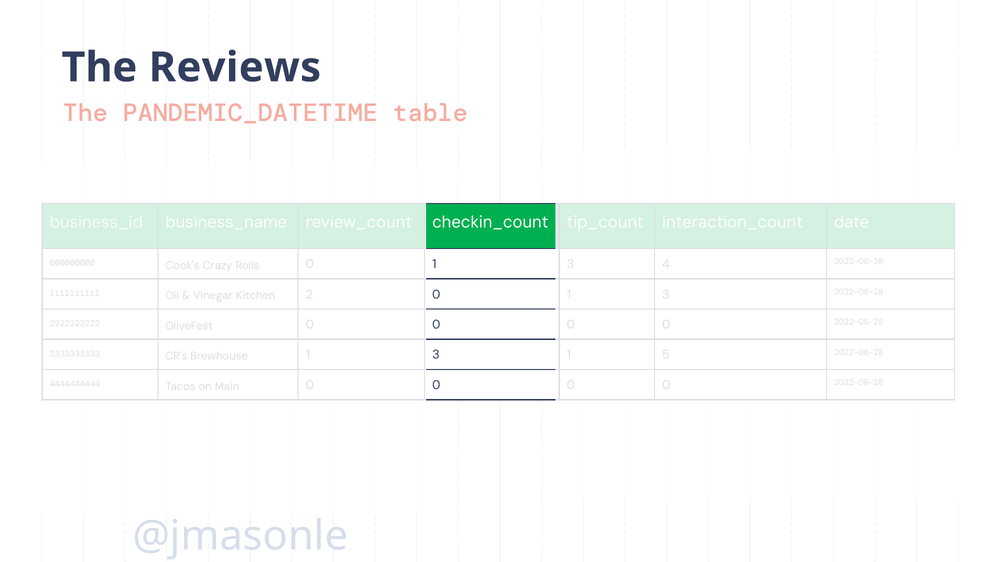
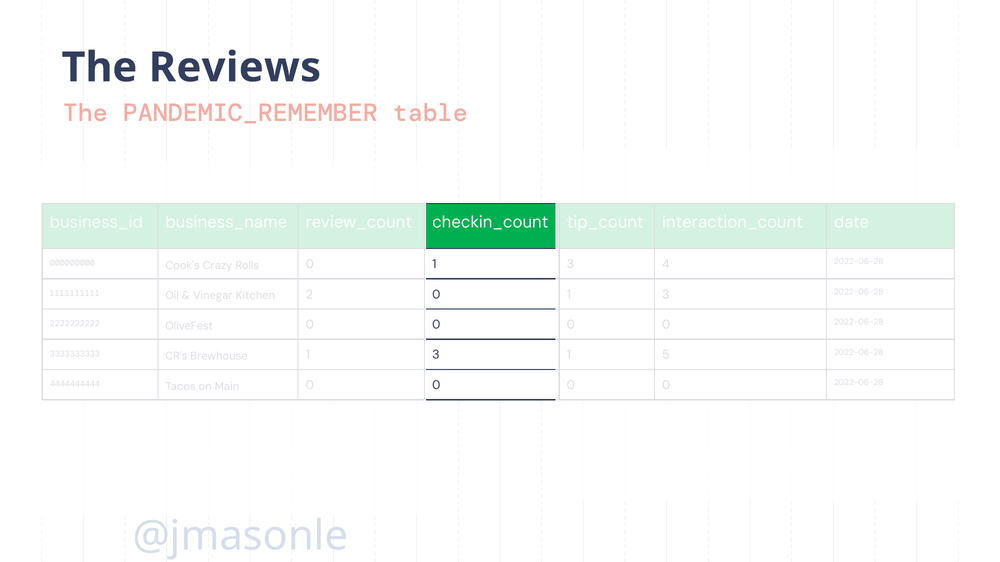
PANDEMIC_DATETIME: PANDEMIC_DATETIME -> PANDEMIC_REMEMBER (250, 113)
